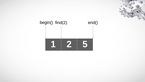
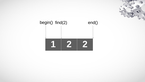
2 5: 5 -> 2 (85, 44)
